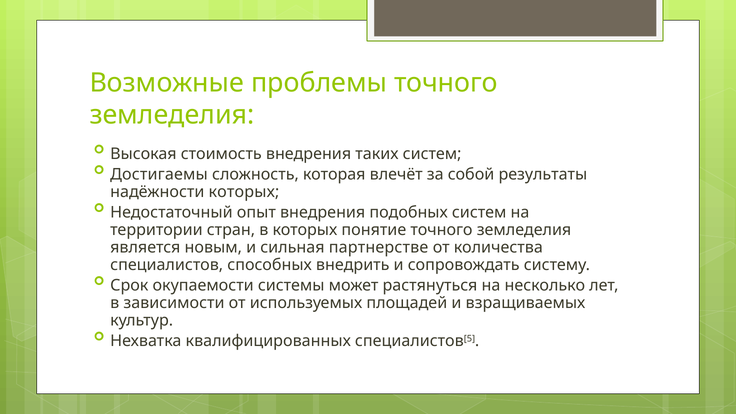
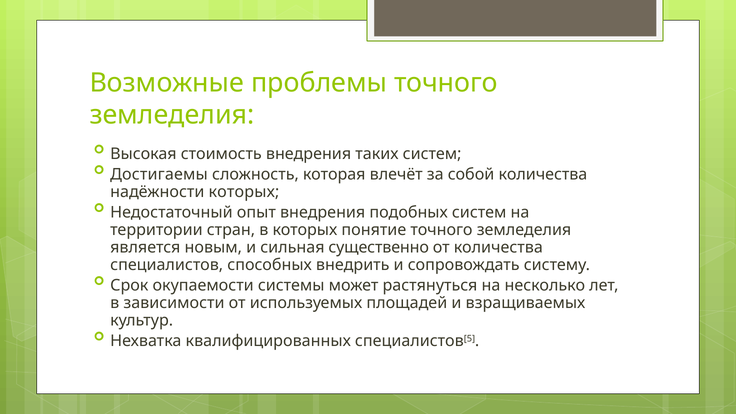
собой результаты: результаты -> количества (543, 175)
партнерстве: партнерстве -> существенно (379, 247)
